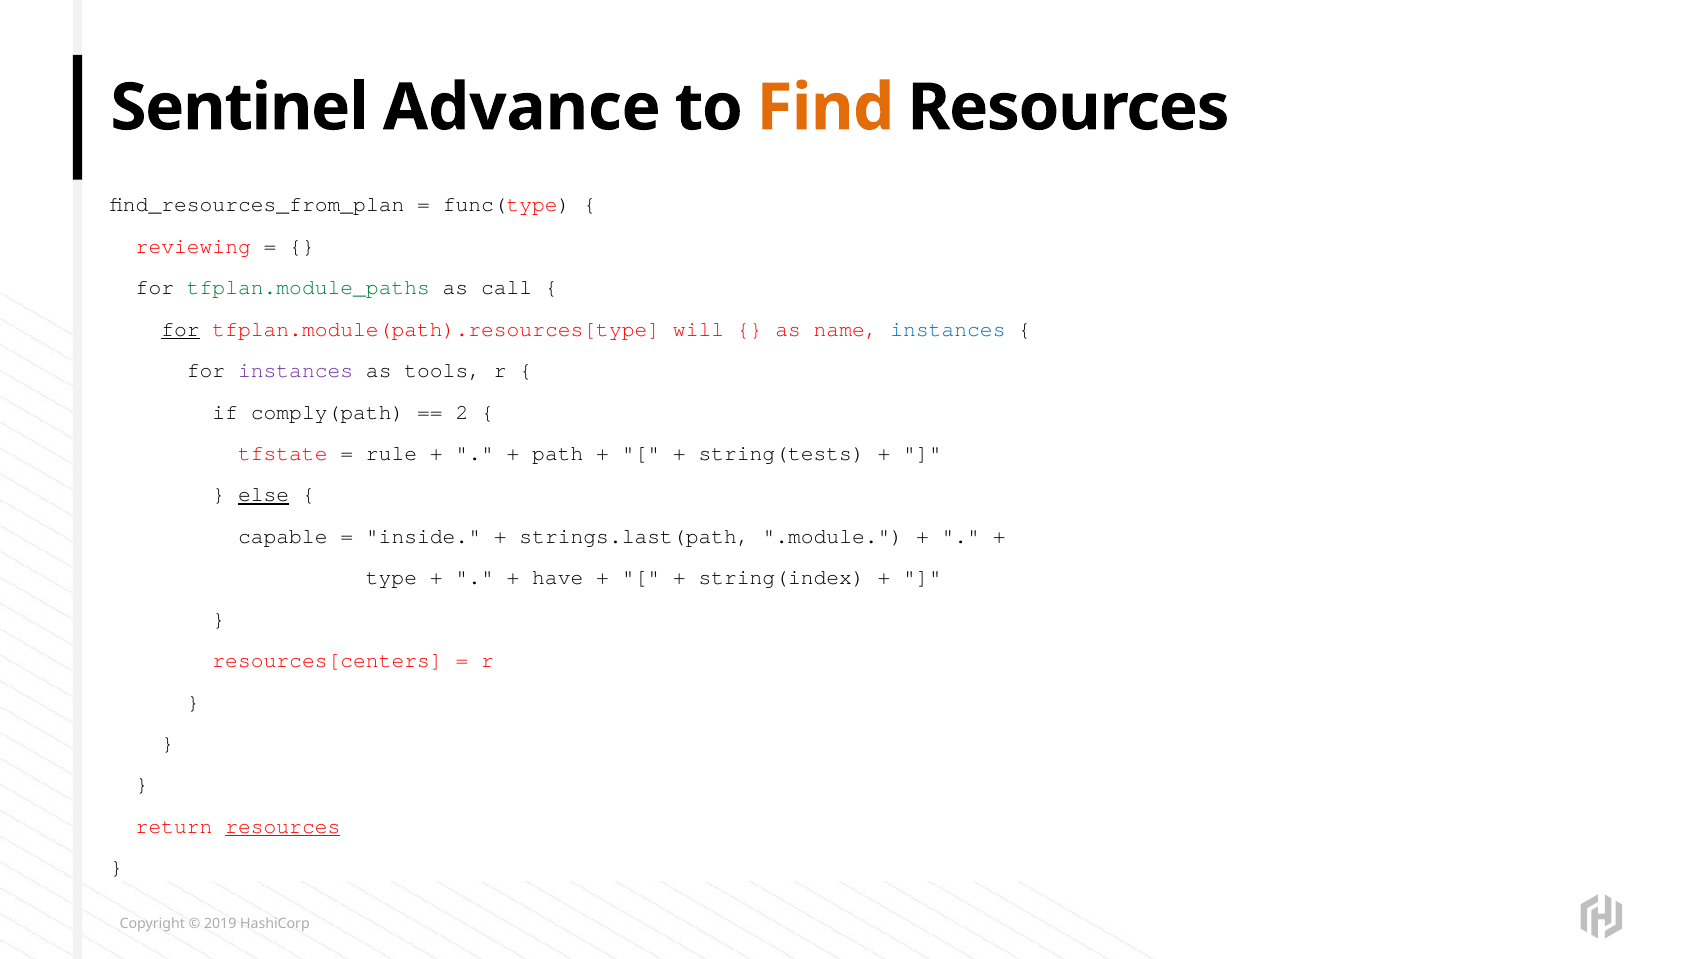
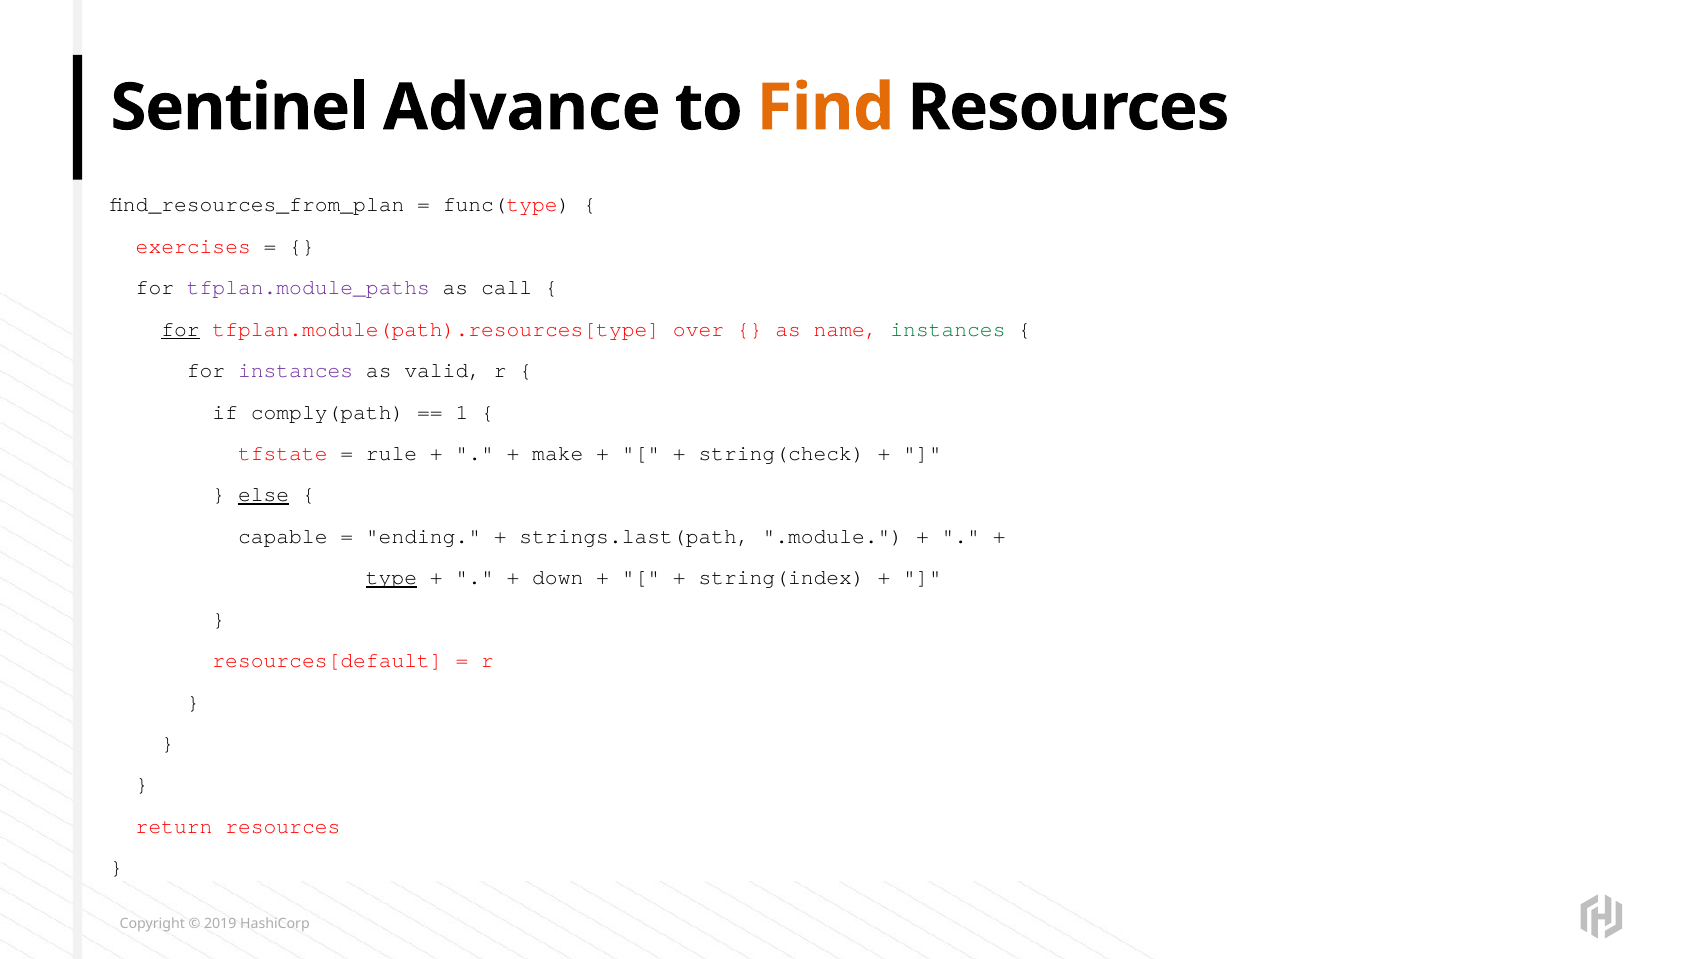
reviewing: reviewing -> exercises (193, 246)
tfplan.module_paths colour: green -> purple (308, 288)
will: will -> over (699, 329)
instances colour: blue -> green (948, 329)
tools: tools -> valid (443, 371)
2: 2 -> 1 (462, 412)
path: path -> make (558, 454)
string(tests: string(tests -> string(check (782, 454)
inside: inside -> ending (424, 536)
type underline: none -> present (391, 578)
have: have -> down (558, 578)
resources[centers: resources[centers -> resources[default (328, 661)
resources underline: present -> none (283, 826)
